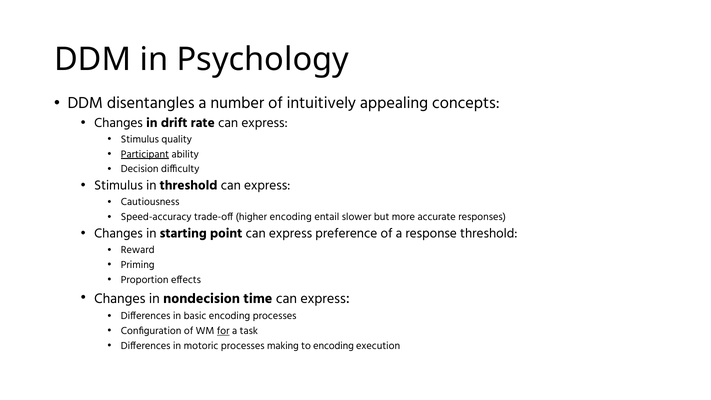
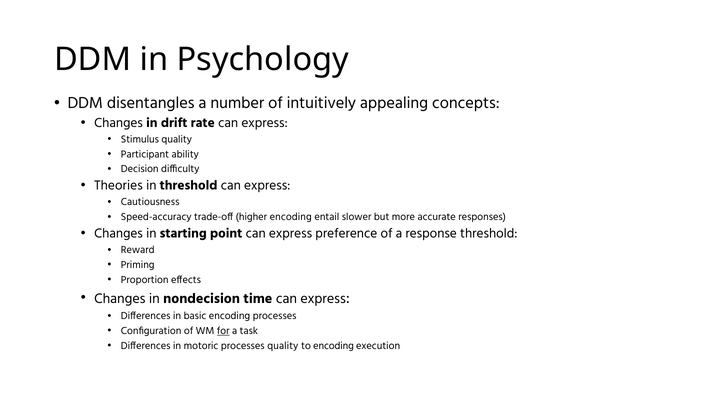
Participant underline: present -> none (145, 154)
Stimulus: Stimulus -> Theories (118, 185)
processes making: making -> quality (283, 346)
